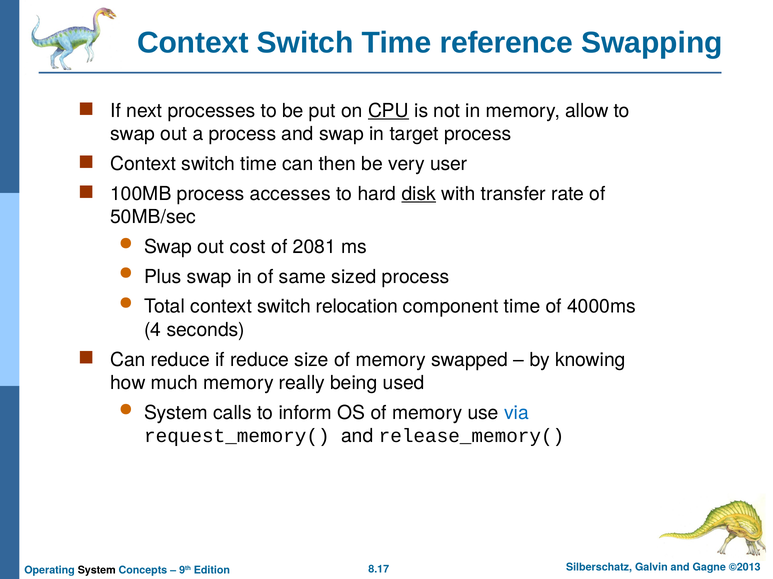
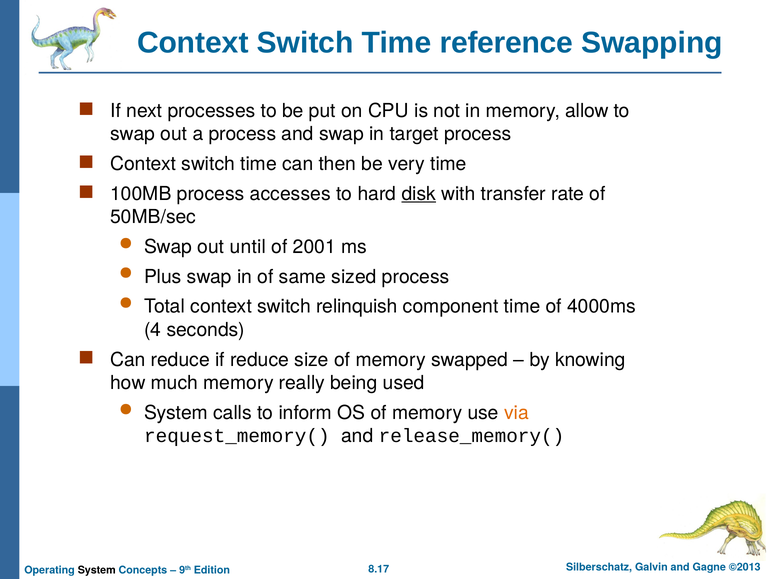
CPU underline: present -> none (388, 111)
very user: user -> time (448, 164)
cost: cost -> until (248, 247)
2081: 2081 -> 2001 (314, 247)
relocation: relocation -> relinquish (357, 307)
via colour: blue -> orange (516, 413)
